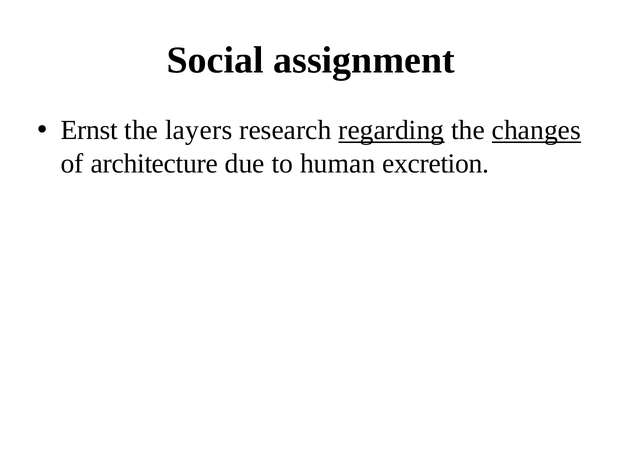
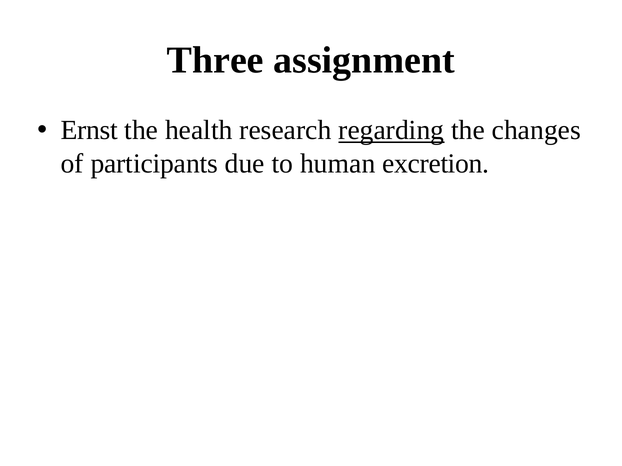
Social: Social -> Three (215, 60)
layers: layers -> health (199, 130)
changes underline: present -> none (536, 130)
architecture: architecture -> participants (154, 164)
